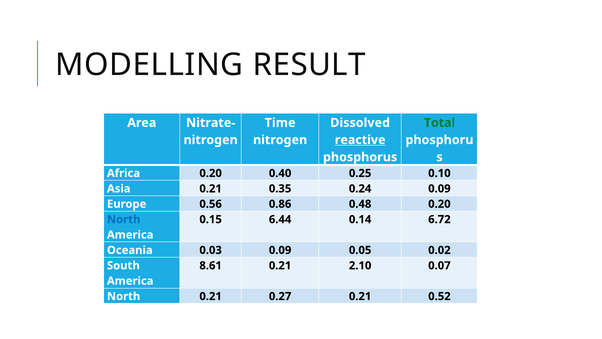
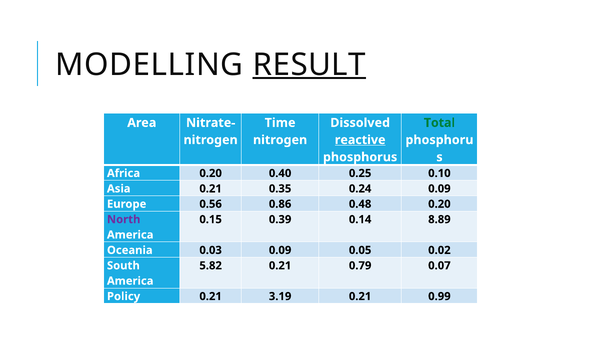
RESULT underline: none -> present (309, 65)
North colour: blue -> purple (124, 219)
6.44: 6.44 -> 0.39 (280, 219)
6.72: 6.72 -> 8.89 (439, 219)
8.61: 8.61 -> 5.82 (211, 265)
2.10: 2.10 -> 0.79 (360, 265)
North: North -> Policy (124, 296)
0.27: 0.27 -> 3.19 (280, 296)
0.52: 0.52 -> 0.99 (439, 296)
